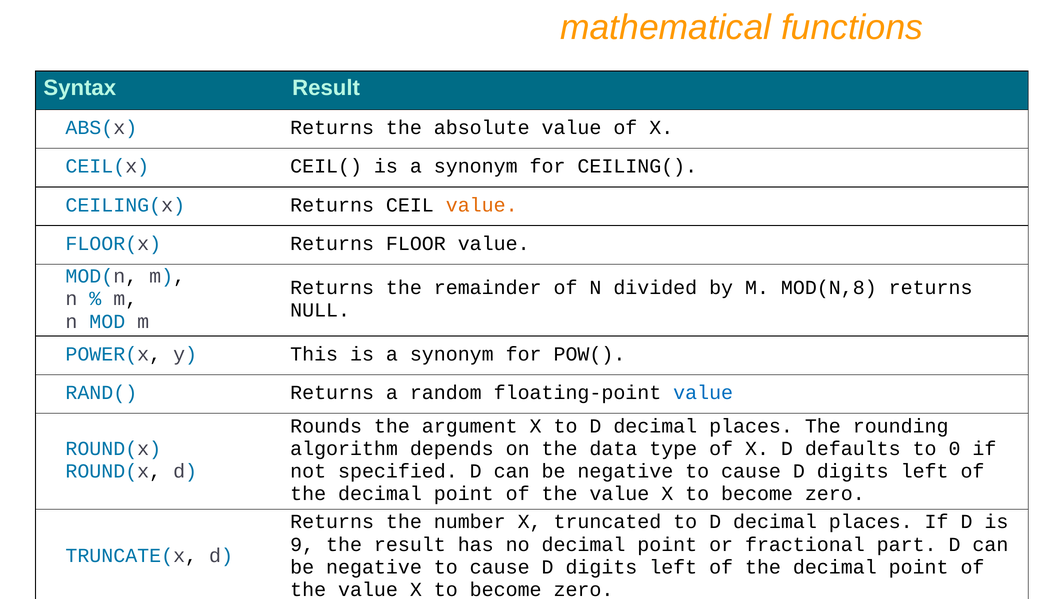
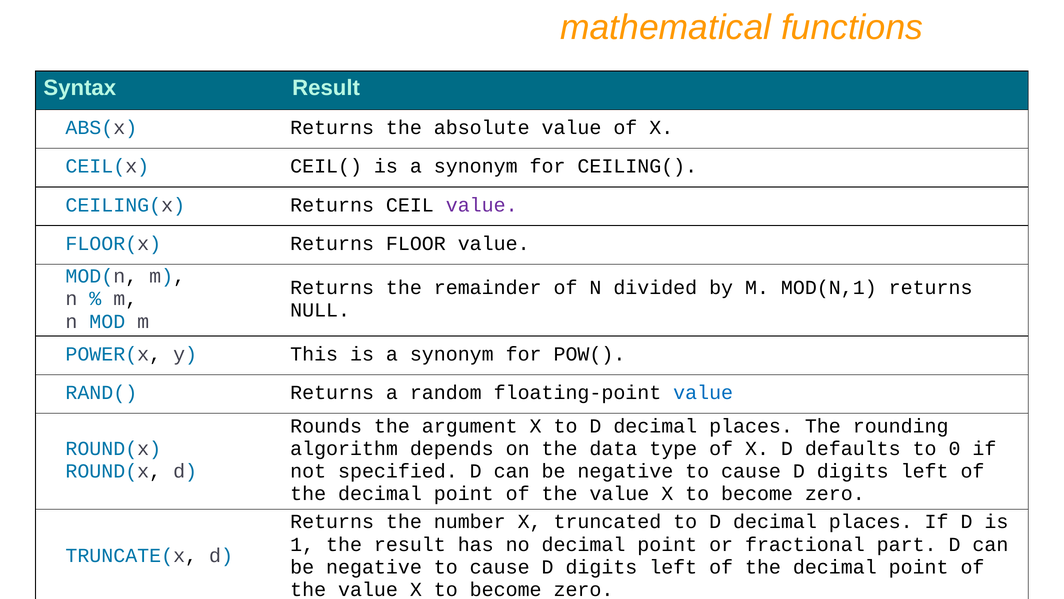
value colour: orange -> purple (482, 205)
MOD(N,8: MOD(N,8 -> MOD(N,1 (829, 287)
9: 9 -> 1 (302, 544)
